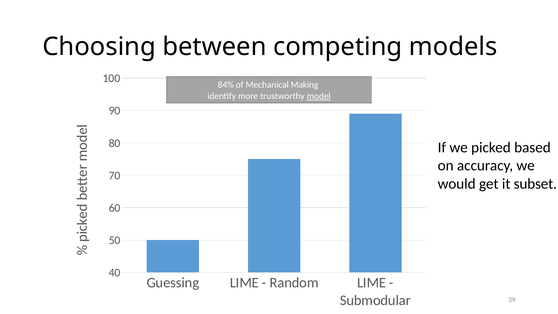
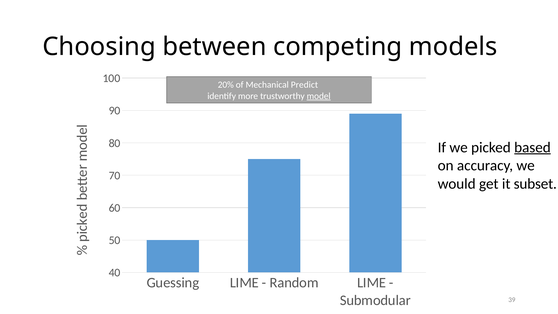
84%: 84% -> 20% (226, 85)
Making: Making -> Predict (304, 85)
based underline: none -> present (532, 147)
